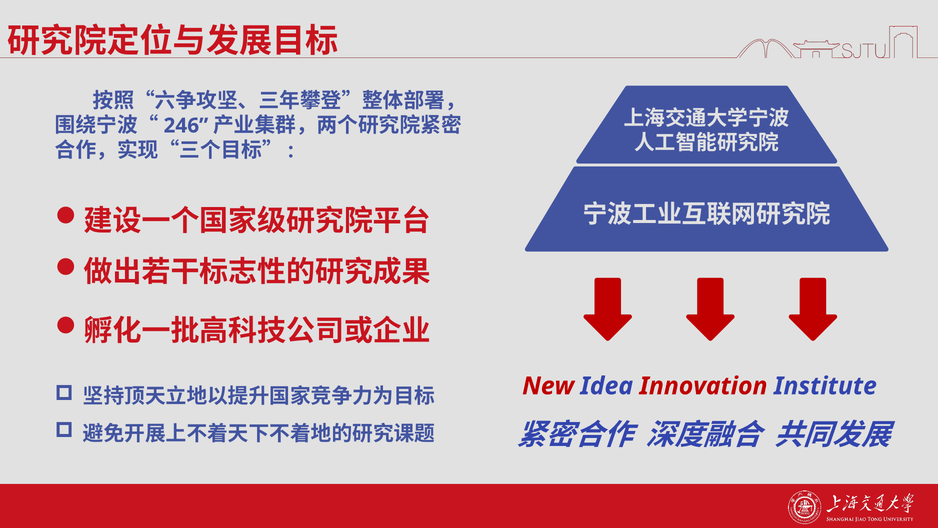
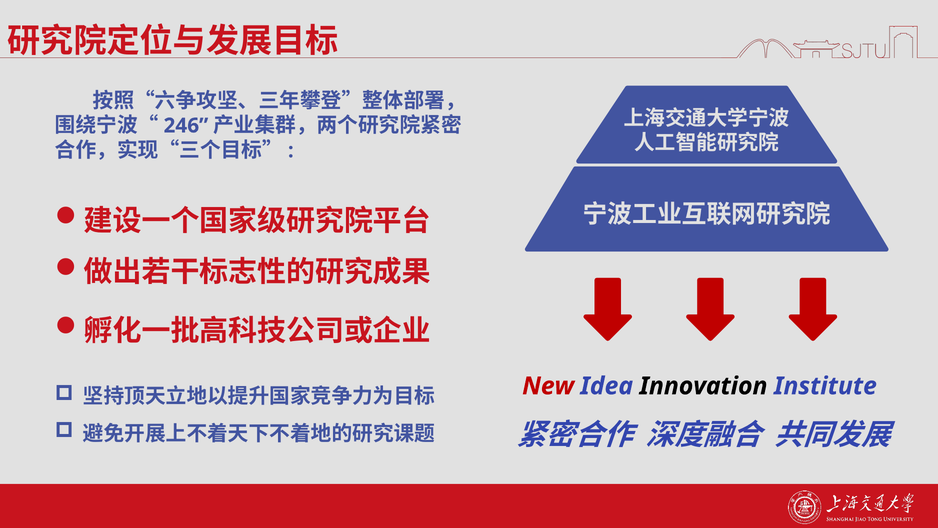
Innovation colour: red -> black (703, 386)
